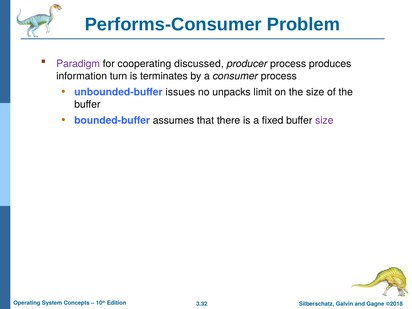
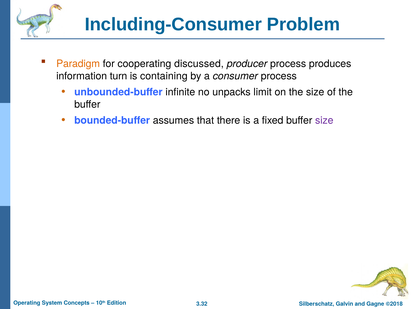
Performs-Consumer: Performs-Consumer -> Including-Consumer (173, 24)
Paradigm colour: purple -> orange (78, 64)
terminates: terminates -> containing (164, 76)
issues: issues -> infinite (180, 92)
